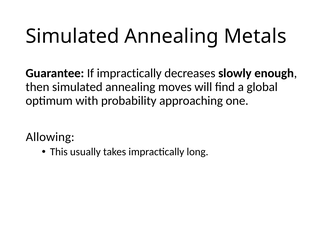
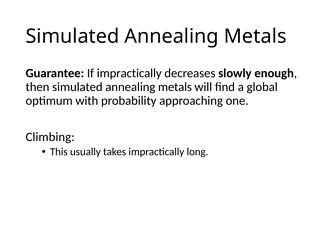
then simulated annealing moves: moves -> metals (175, 87)
Allowing: Allowing -> Climbing (50, 137)
